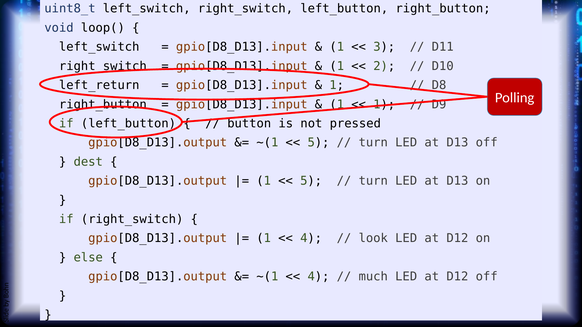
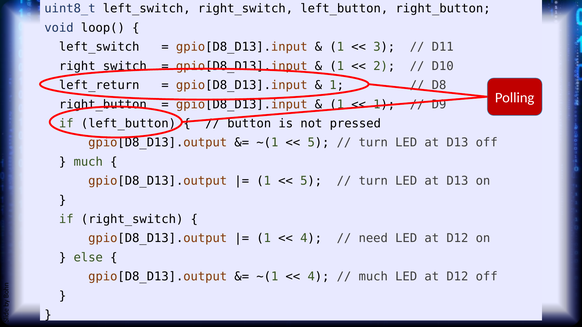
dest: dest -> much (88, 162)
look: look -> need (373, 239)
